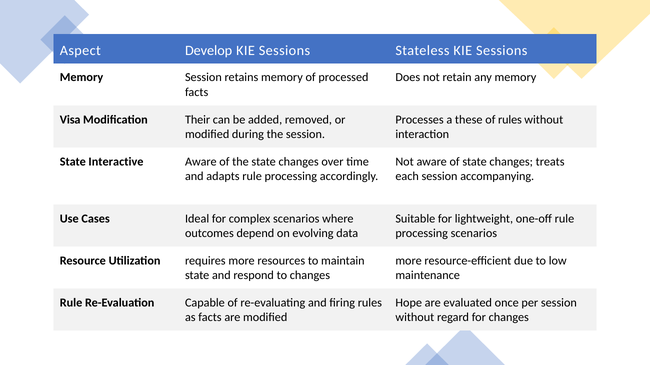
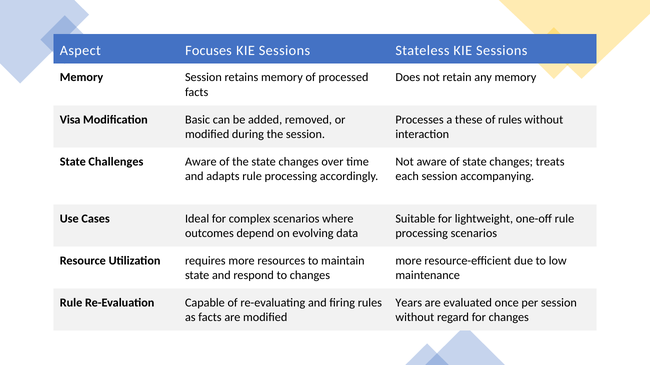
Develop: Develop -> Focuses (209, 51)
Their: Their -> Basic (198, 120)
Interactive: Interactive -> Challenges (116, 162)
Hope: Hope -> Years (409, 303)
